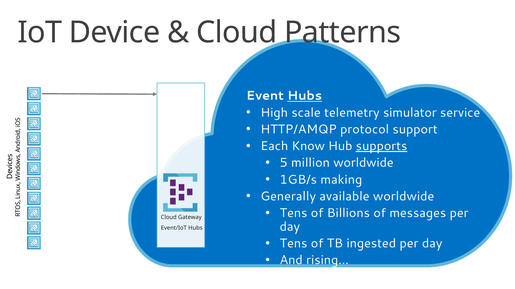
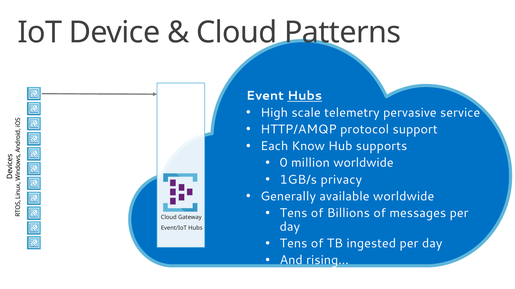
simulator: simulator -> pervasive (410, 113)
supports underline: present -> none (382, 146)
5: 5 -> 0 (284, 163)
making: making -> privacy (341, 180)
